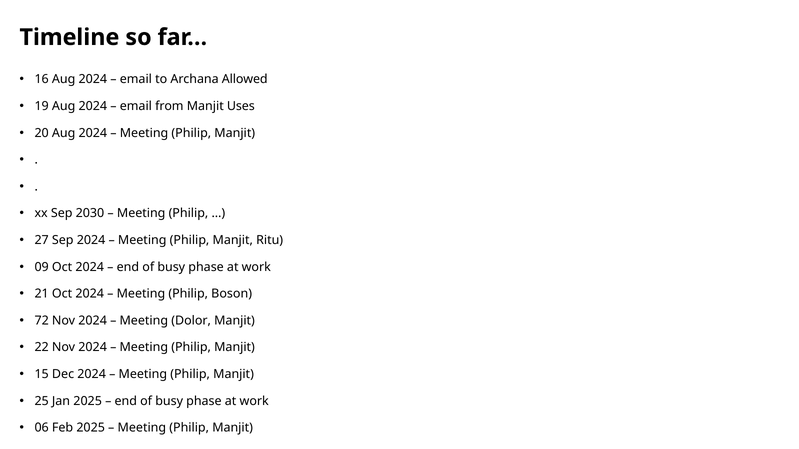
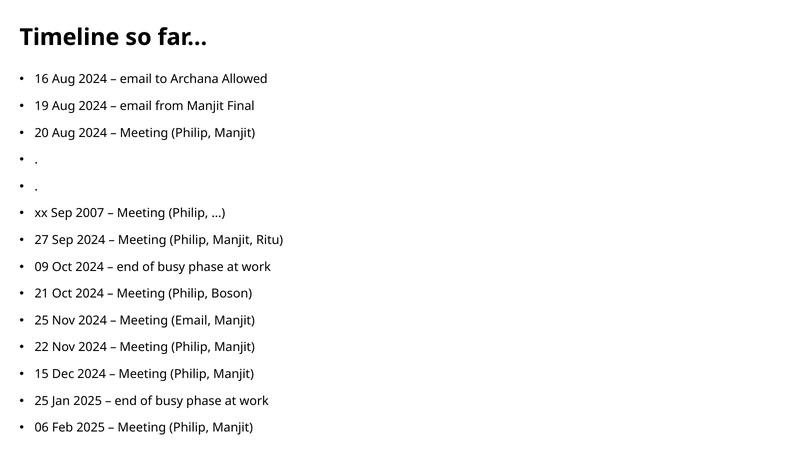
Uses: Uses -> Final (241, 106)
2030: 2030 -> 2007 (90, 214)
72: 72 -> 25 (42, 321)
Meeting Dolor: Dolor -> Email (191, 321)
